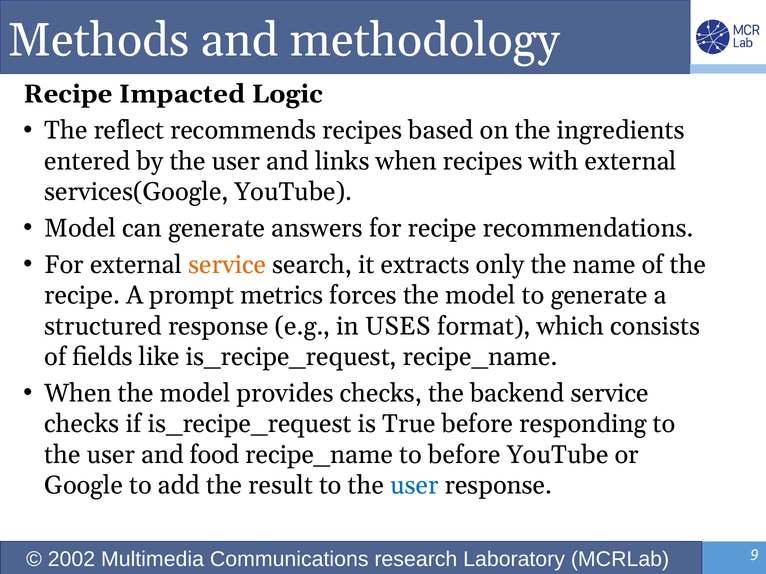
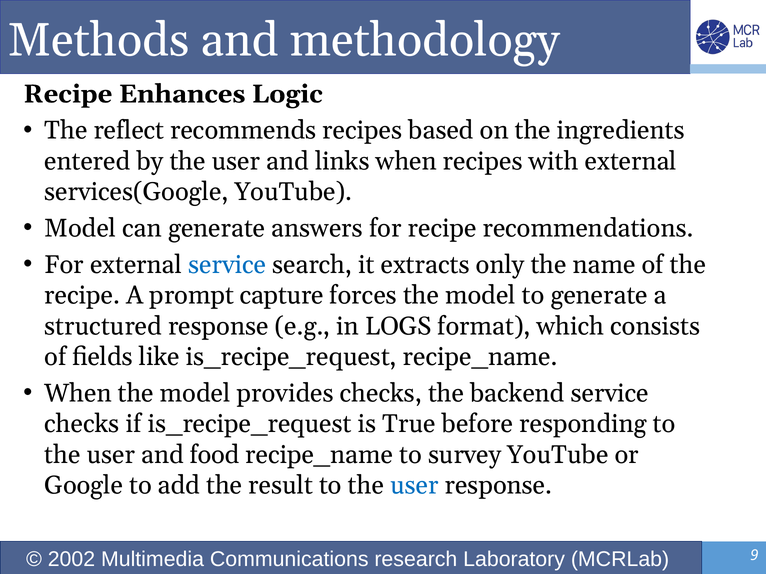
Impacted: Impacted -> Enhances (182, 94)
service colour: orange -> blue (227, 265)
metrics: metrics -> capture (282, 296)
USES: USES -> LOGS (398, 326)
to before: before -> survey (465, 455)
